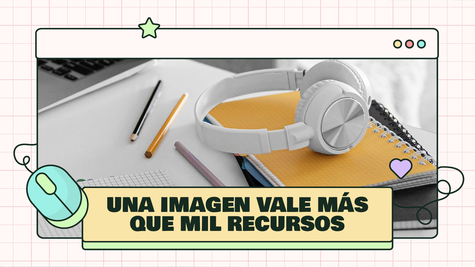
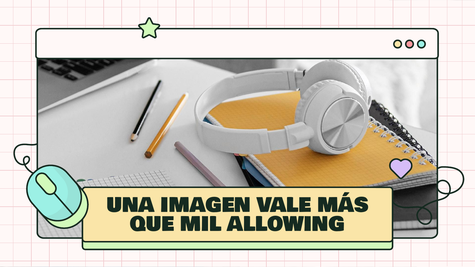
RECURSOS: RECURSOS -> ALLOWING (286, 225)
